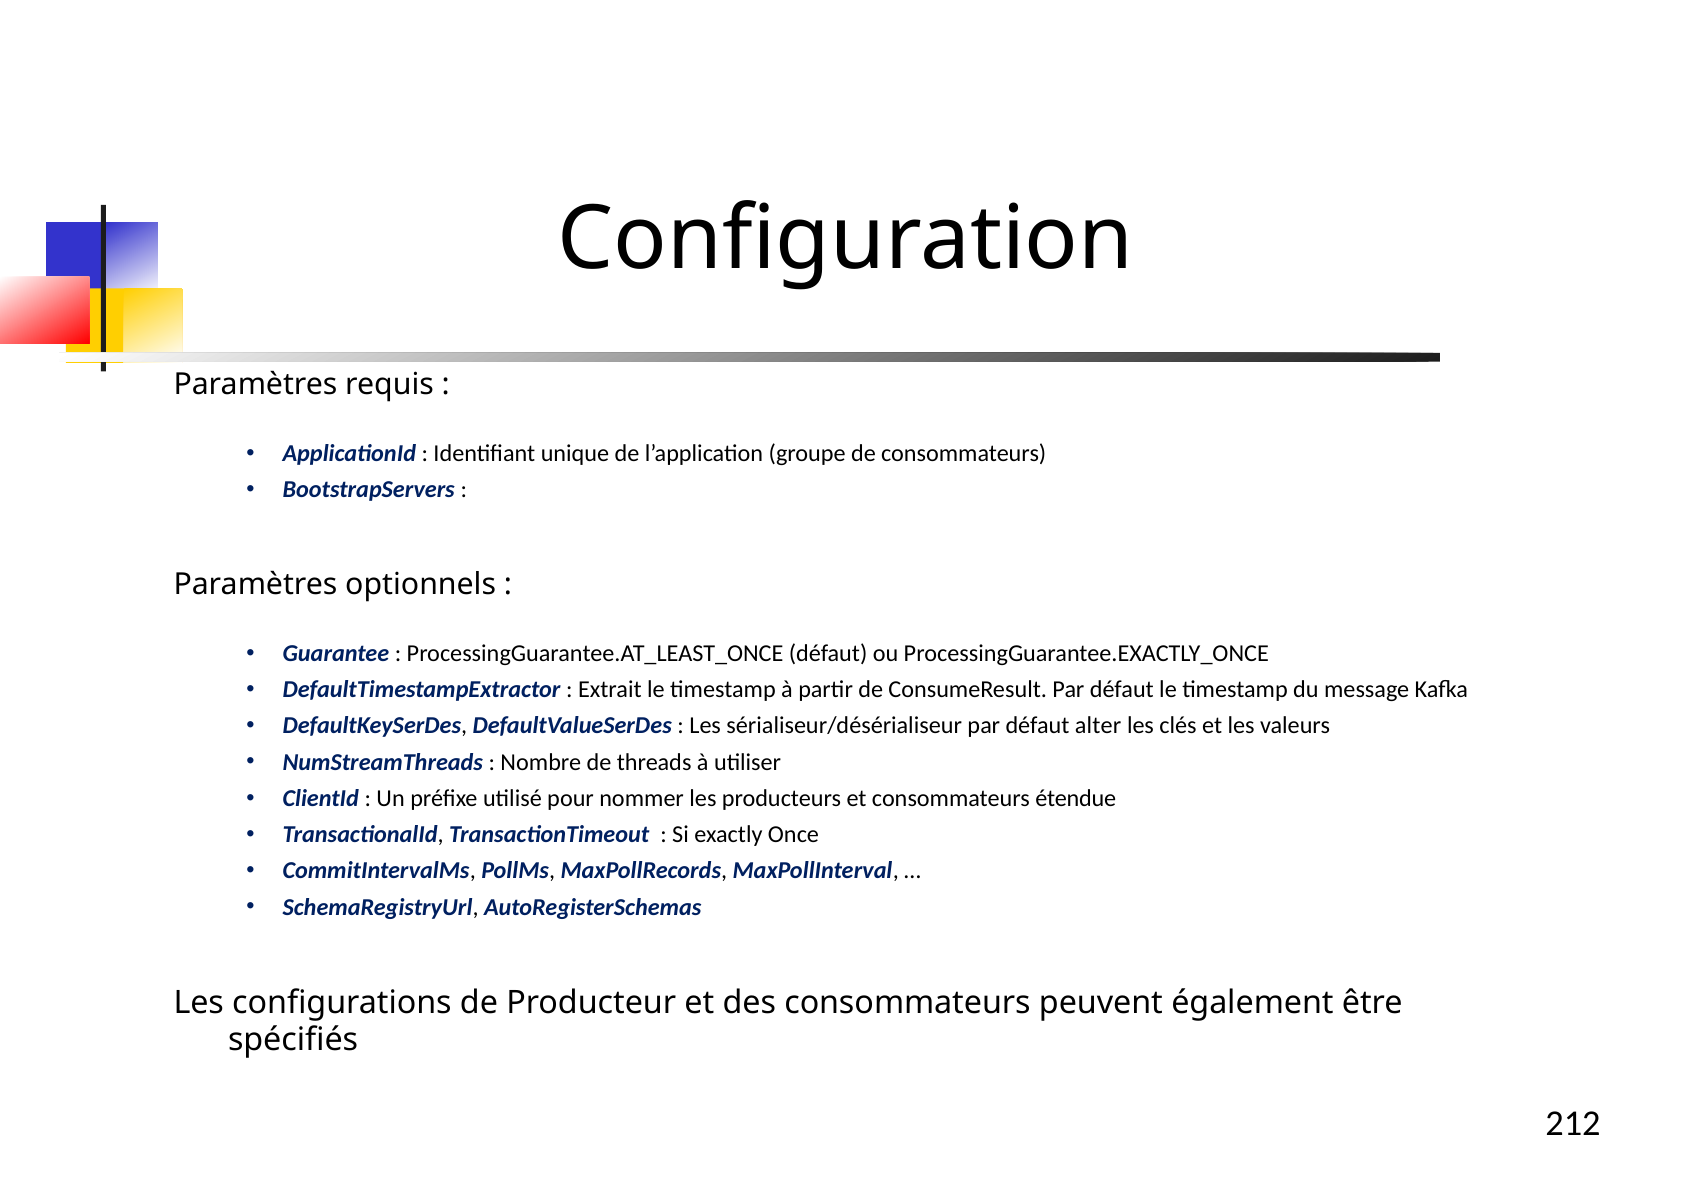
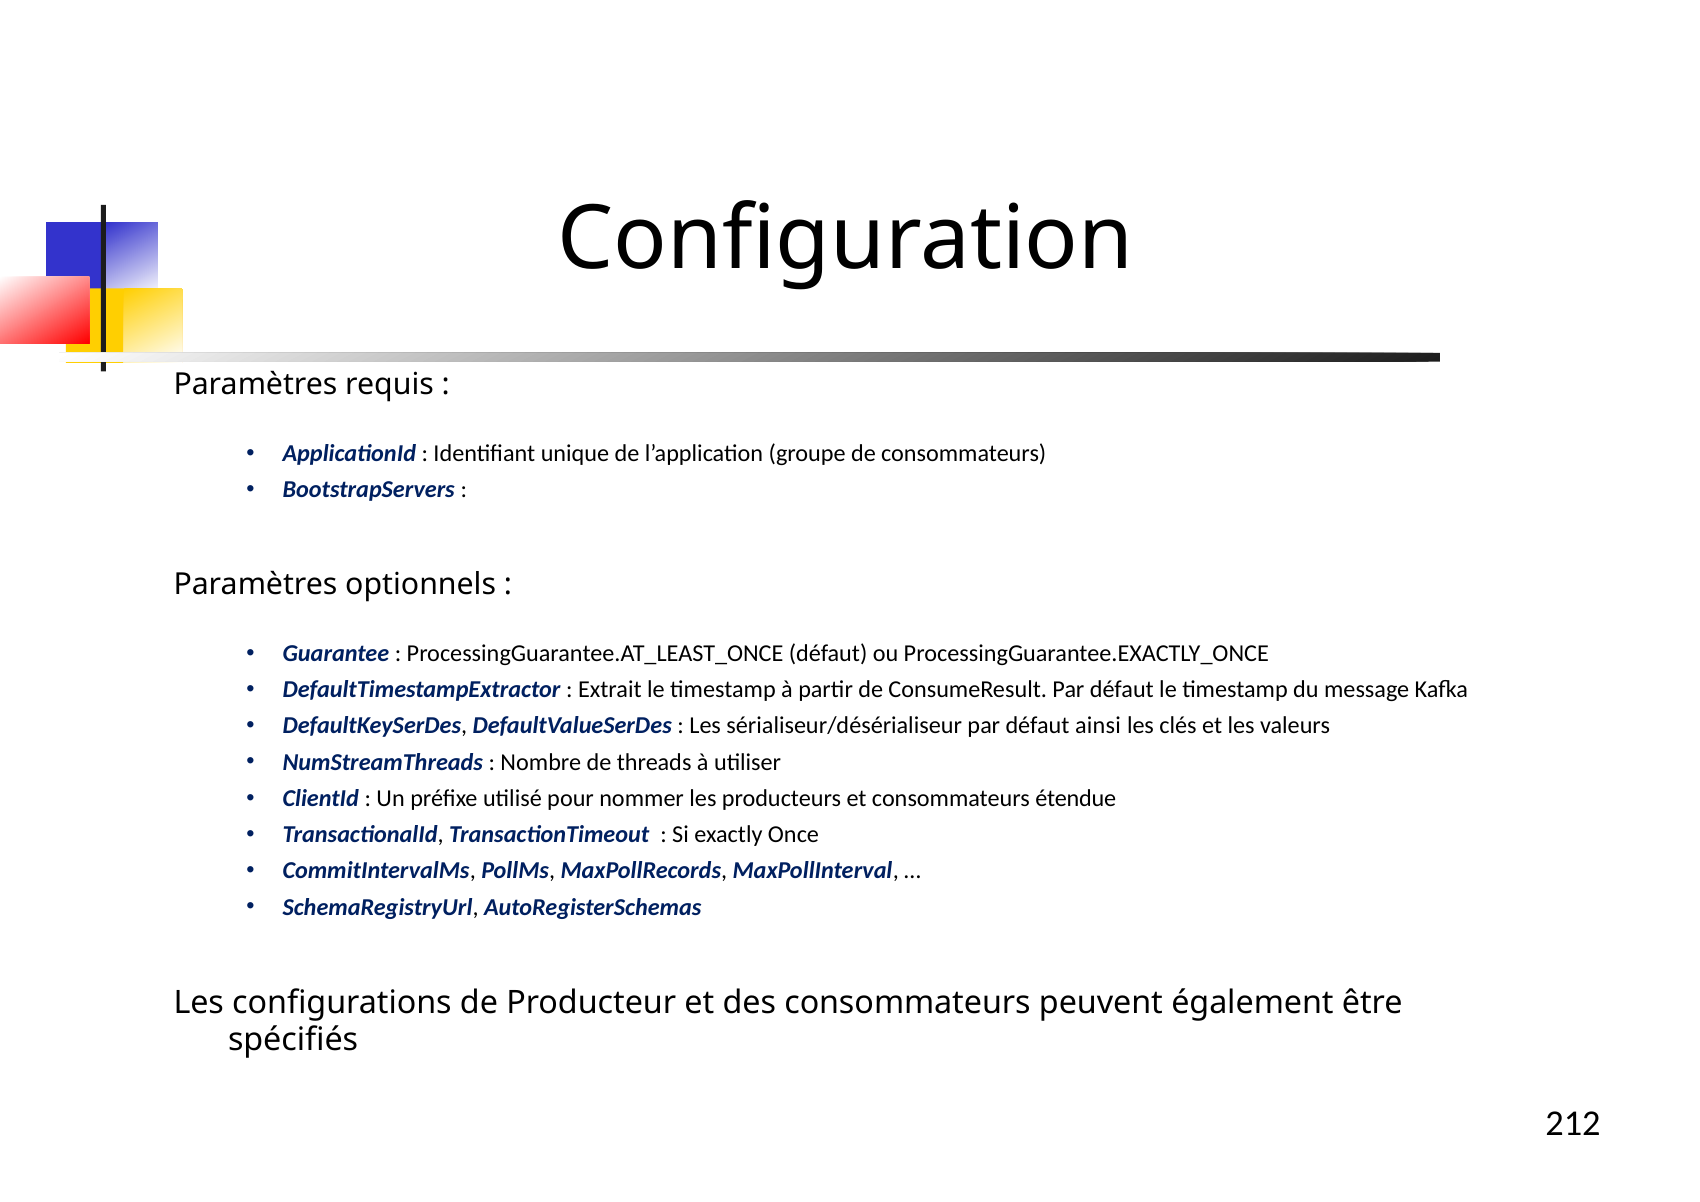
alter: alter -> ainsi (1098, 726)
